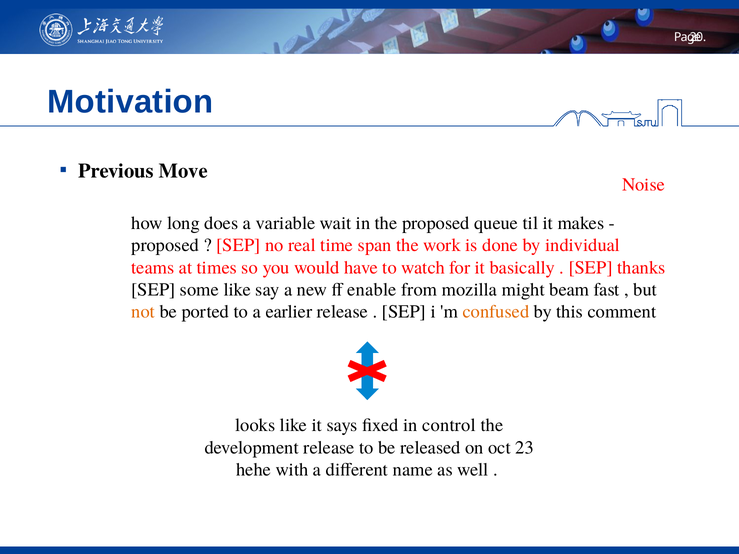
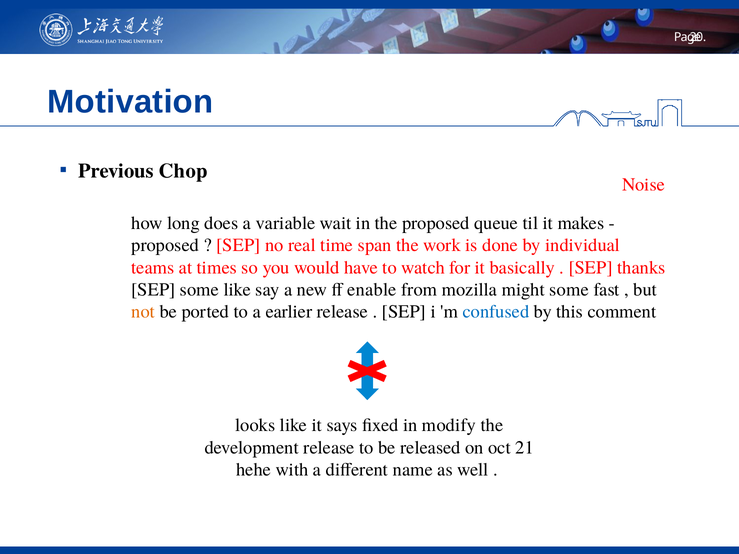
Move: Move -> Chop (183, 171)
might beam: beam -> some (569, 290)
confused colour: orange -> blue (496, 312)
control: control -> modify (449, 426)
23: 23 -> 21 (525, 448)
